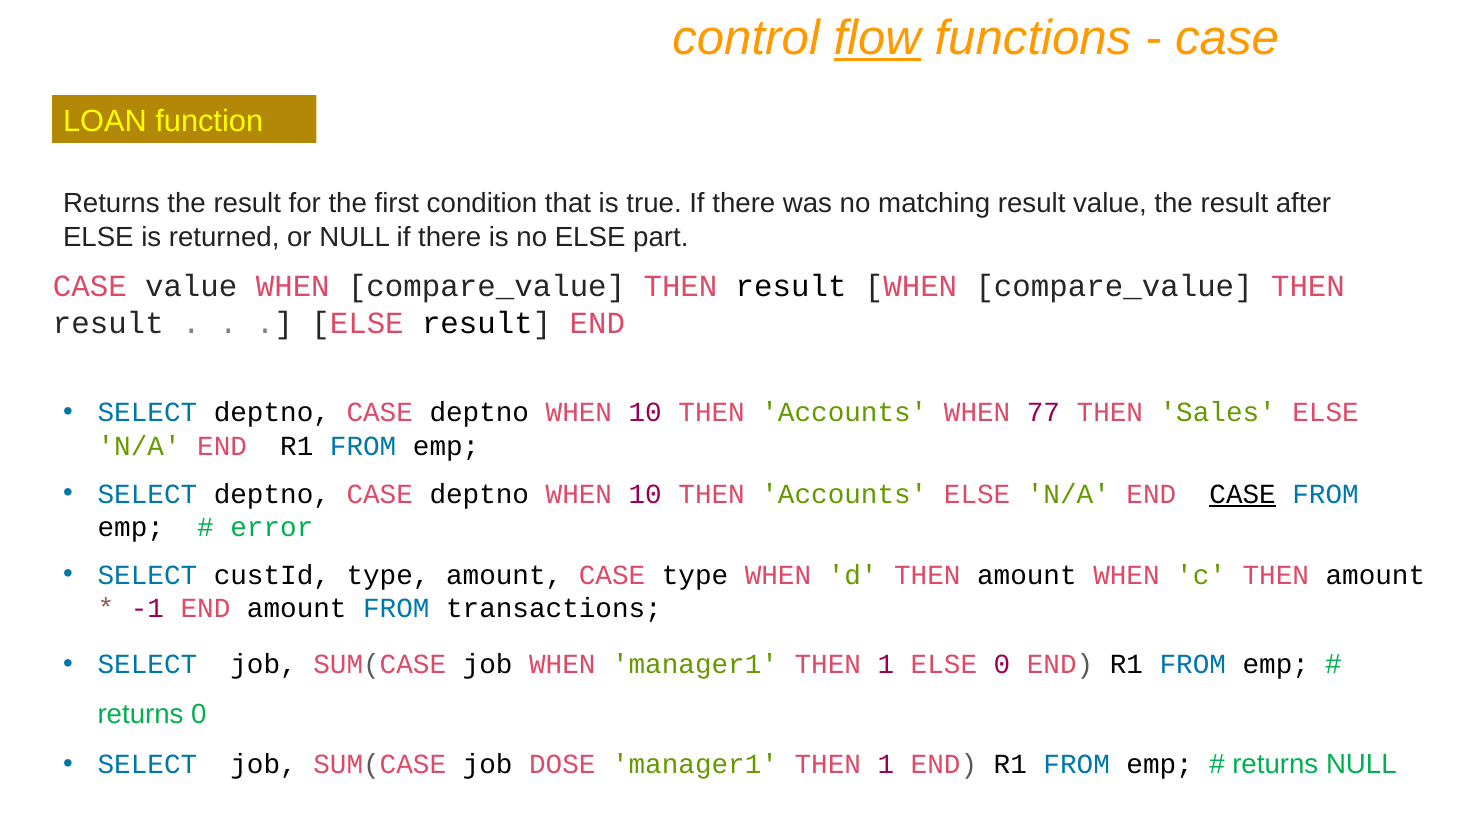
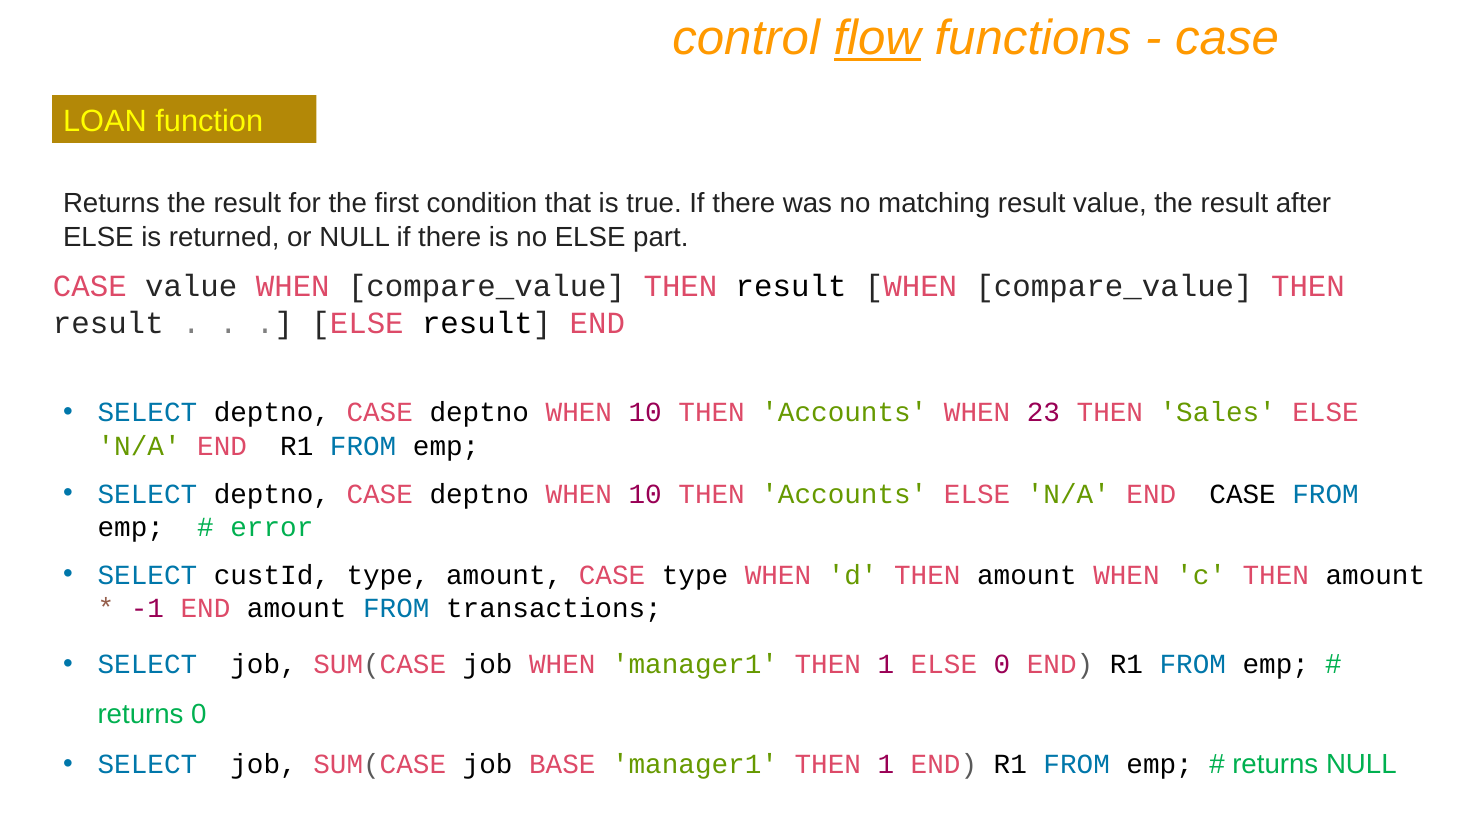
77: 77 -> 23 (1043, 413)
CASE underline: present -> none (1243, 494)
DOSE: DOSE -> BASE (562, 764)
